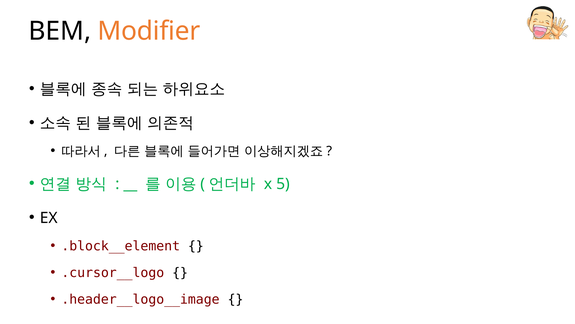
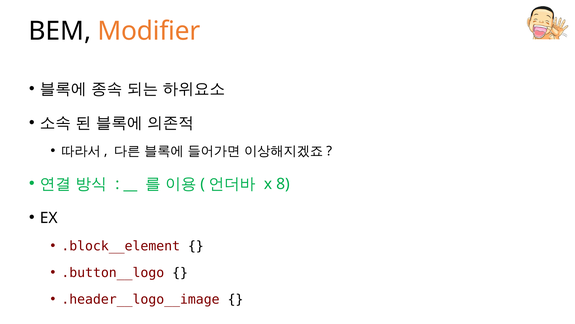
5: 5 -> 8 (283, 184)
.cursor__logo: .cursor__logo -> .button__logo (113, 272)
